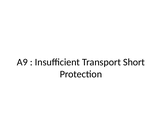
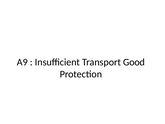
Short: Short -> Good (134, 62)
